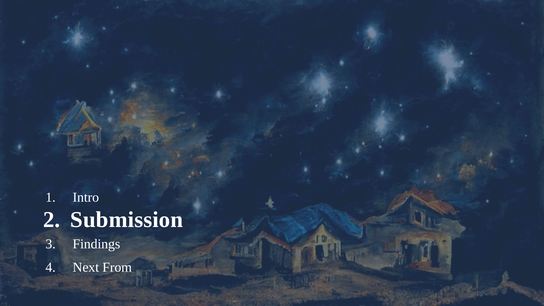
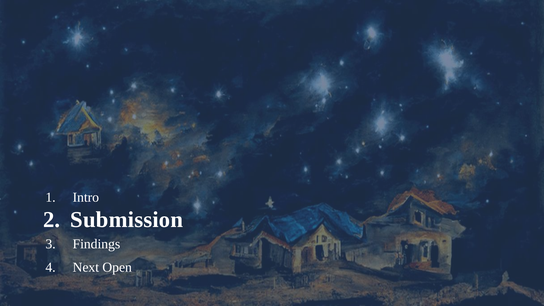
From: From -> Open (117, 267)
